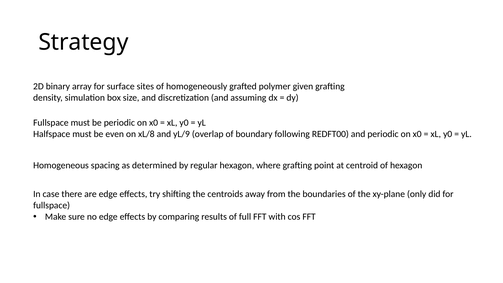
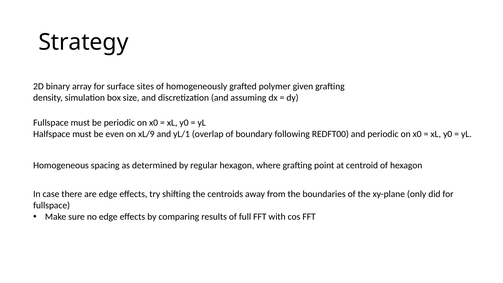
xL/8: xL/8 -> xL/9 (146, 134)
yL/9: yL/9 -> yL/1 (182, 134)
